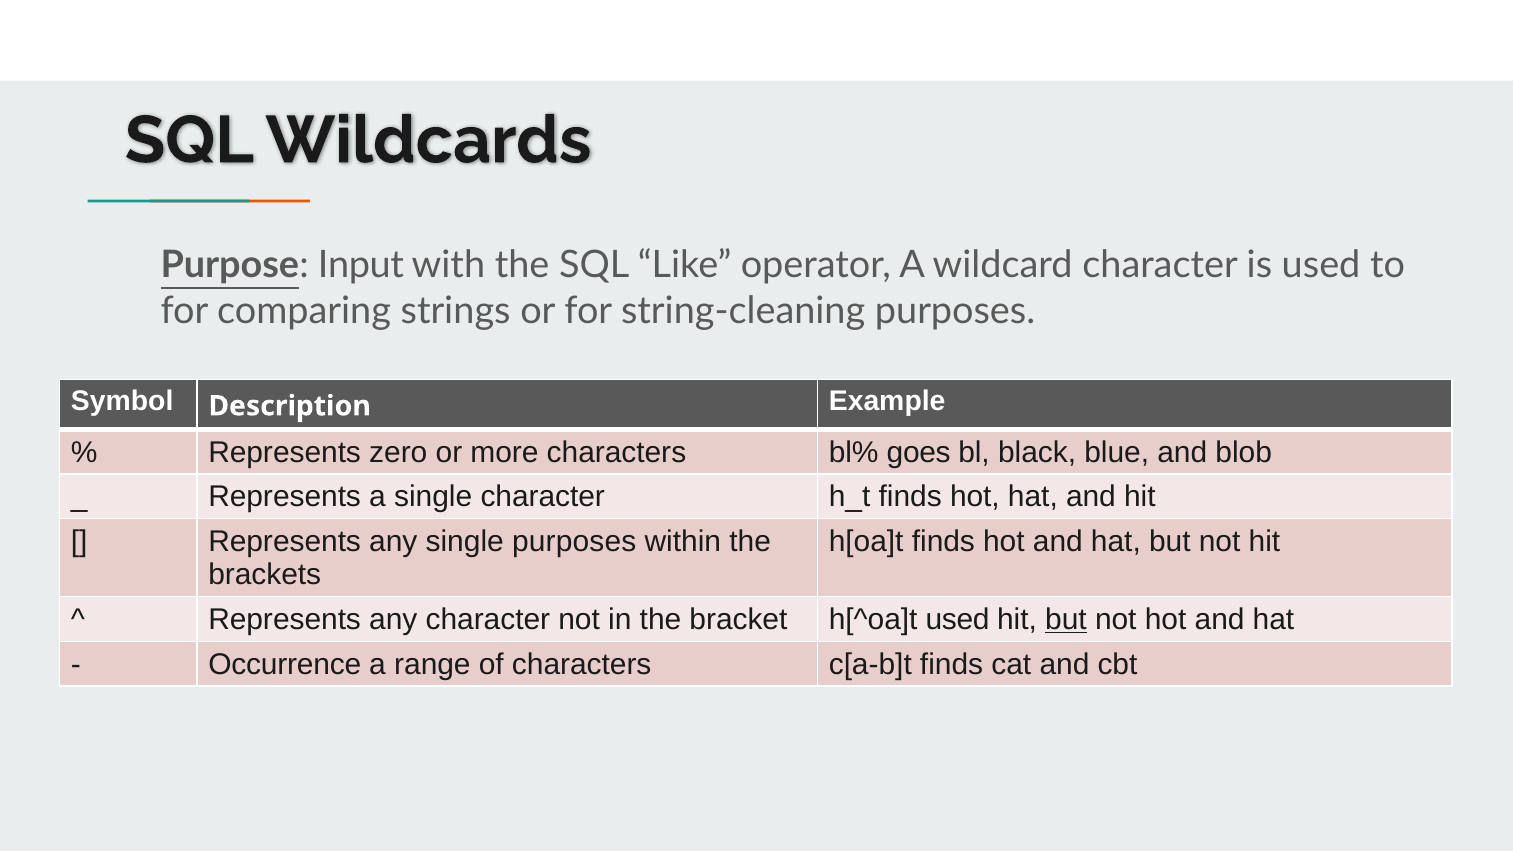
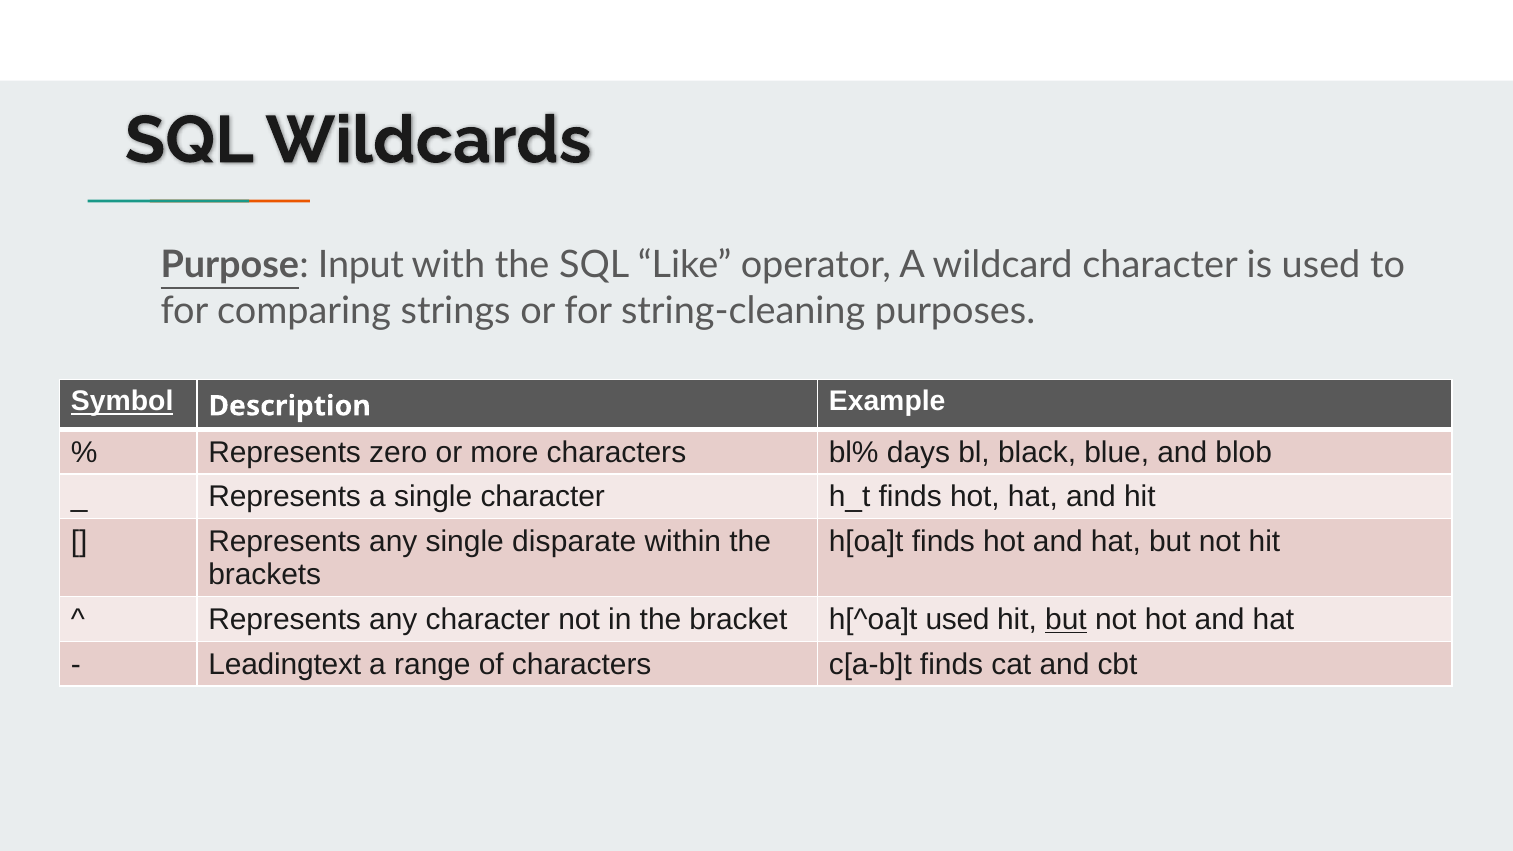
Symbol underline: none -> present (122, 402)
goes: goes -> days (919, 452)
single purposes: purposes -> disparate (574, 542)
Occurrence: Occurrence -> Leadingtext (285, 664)
